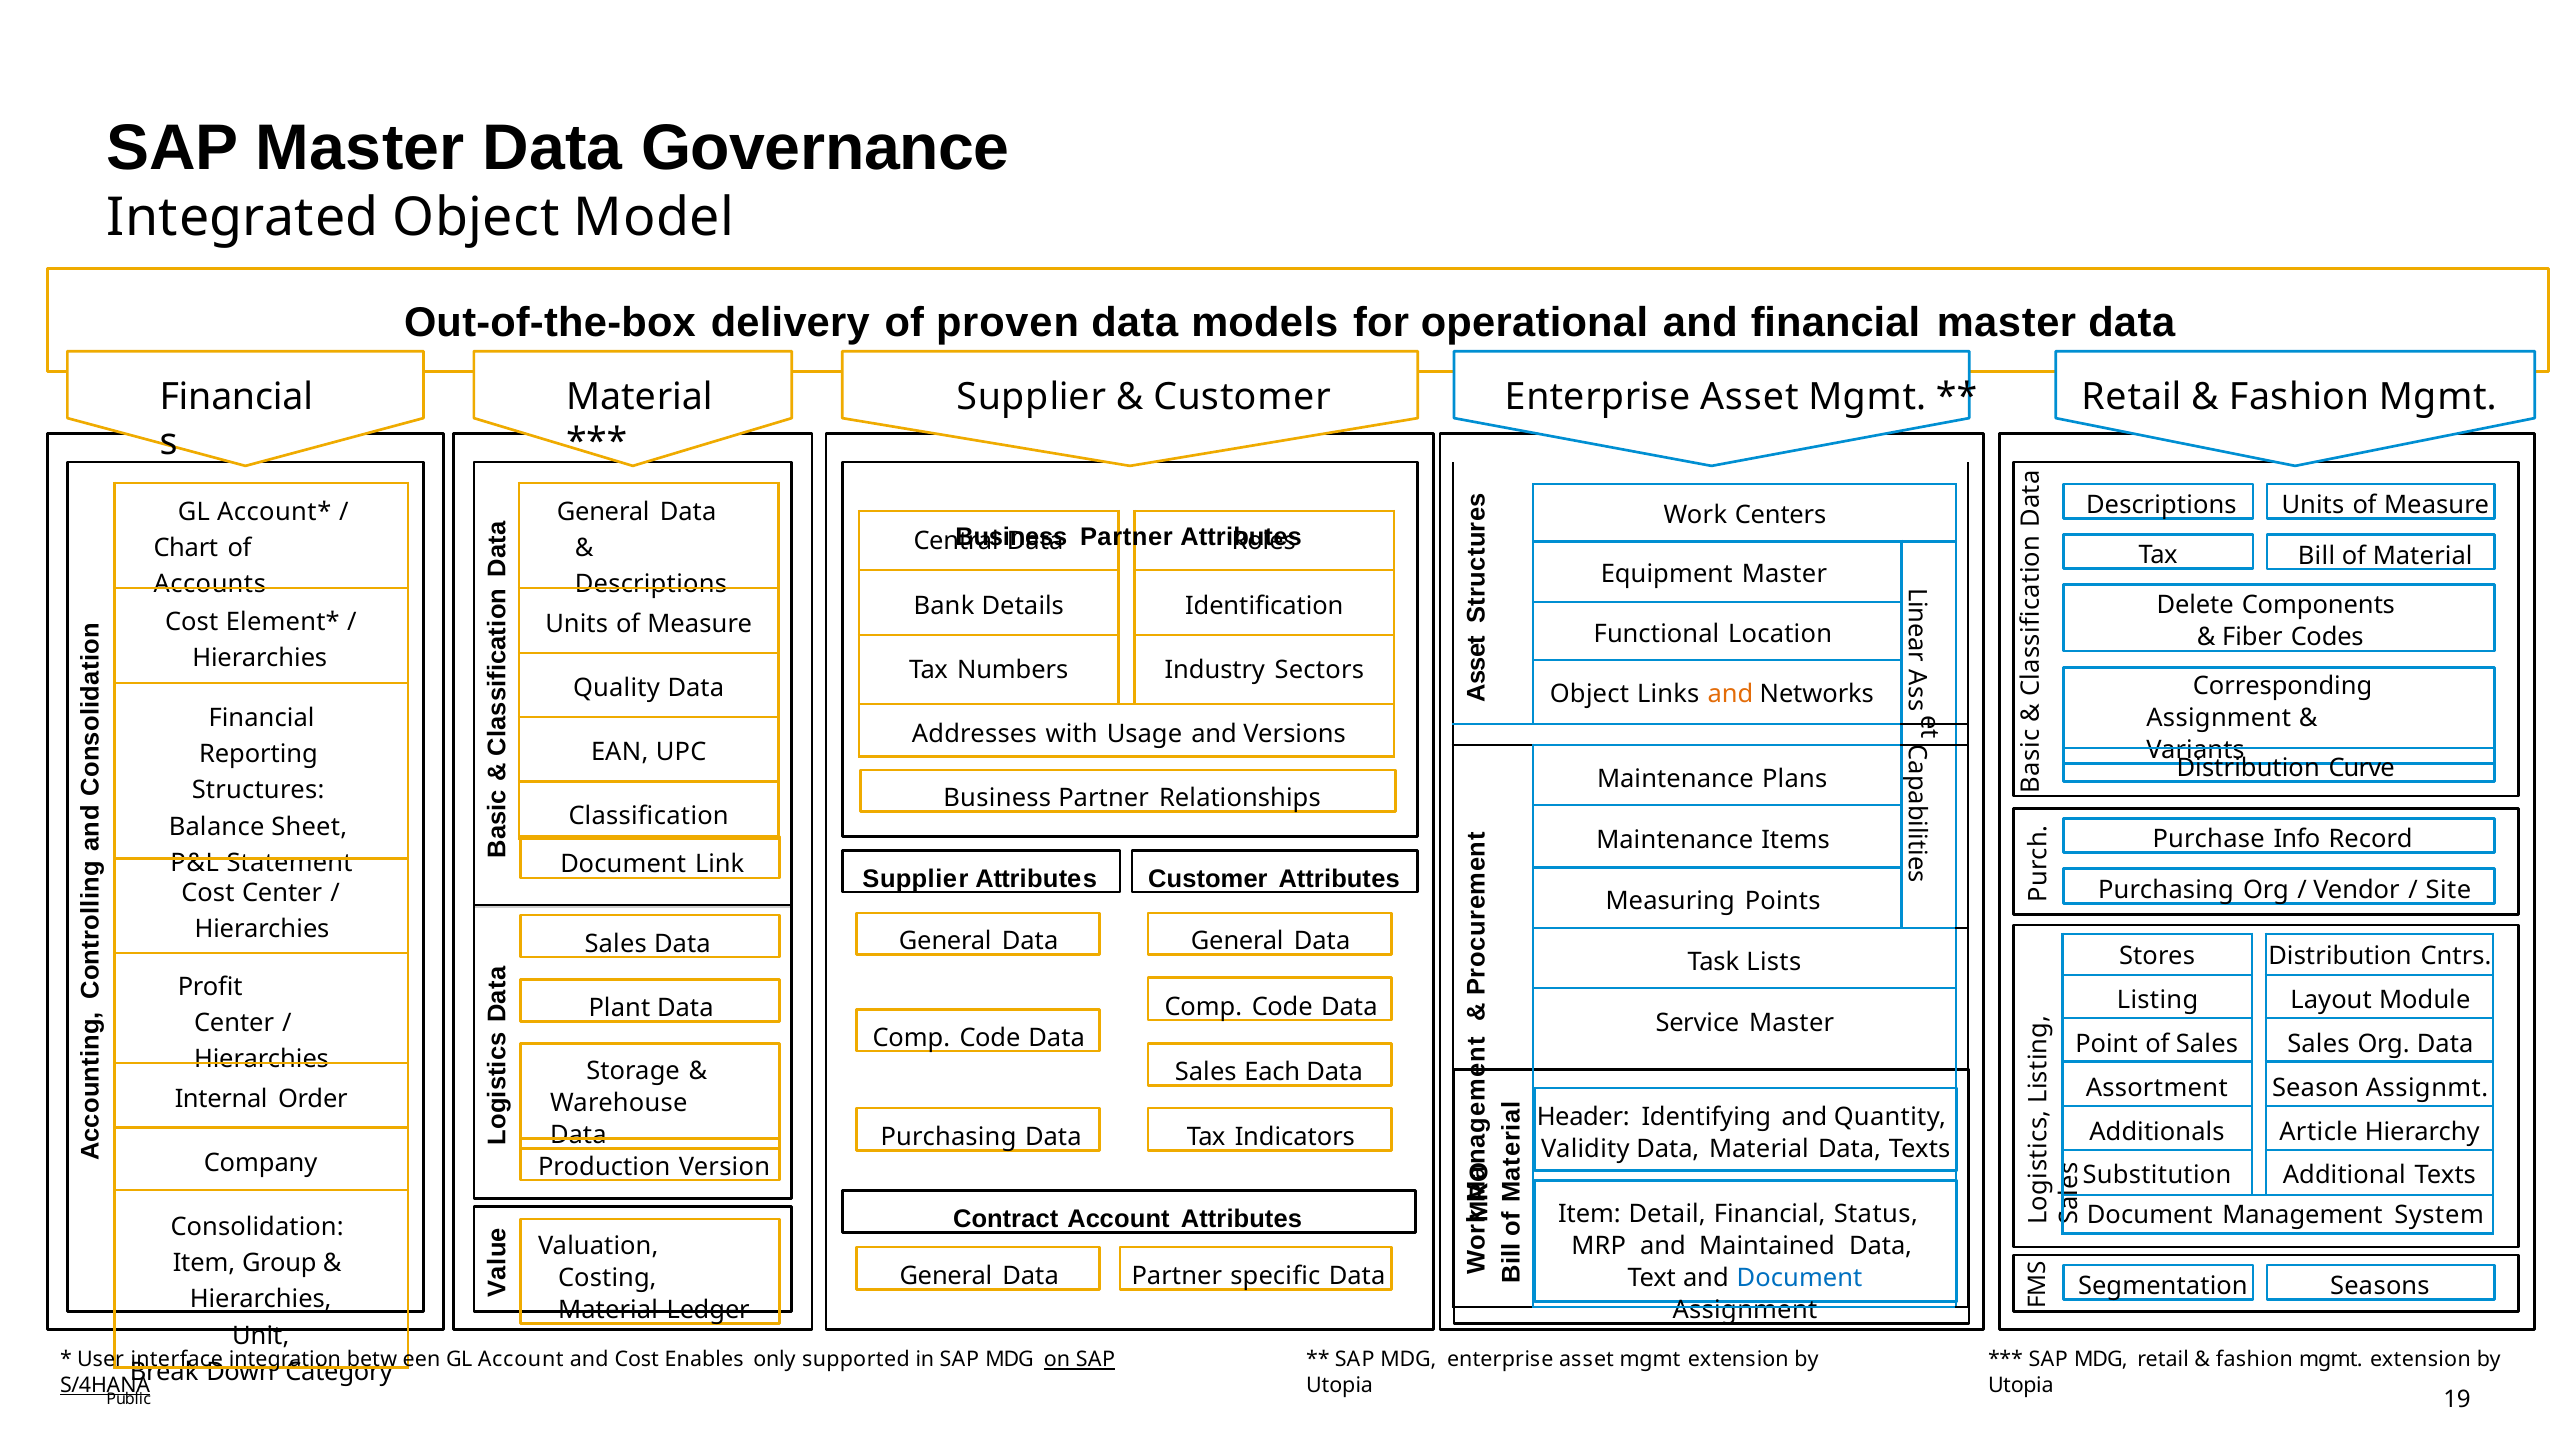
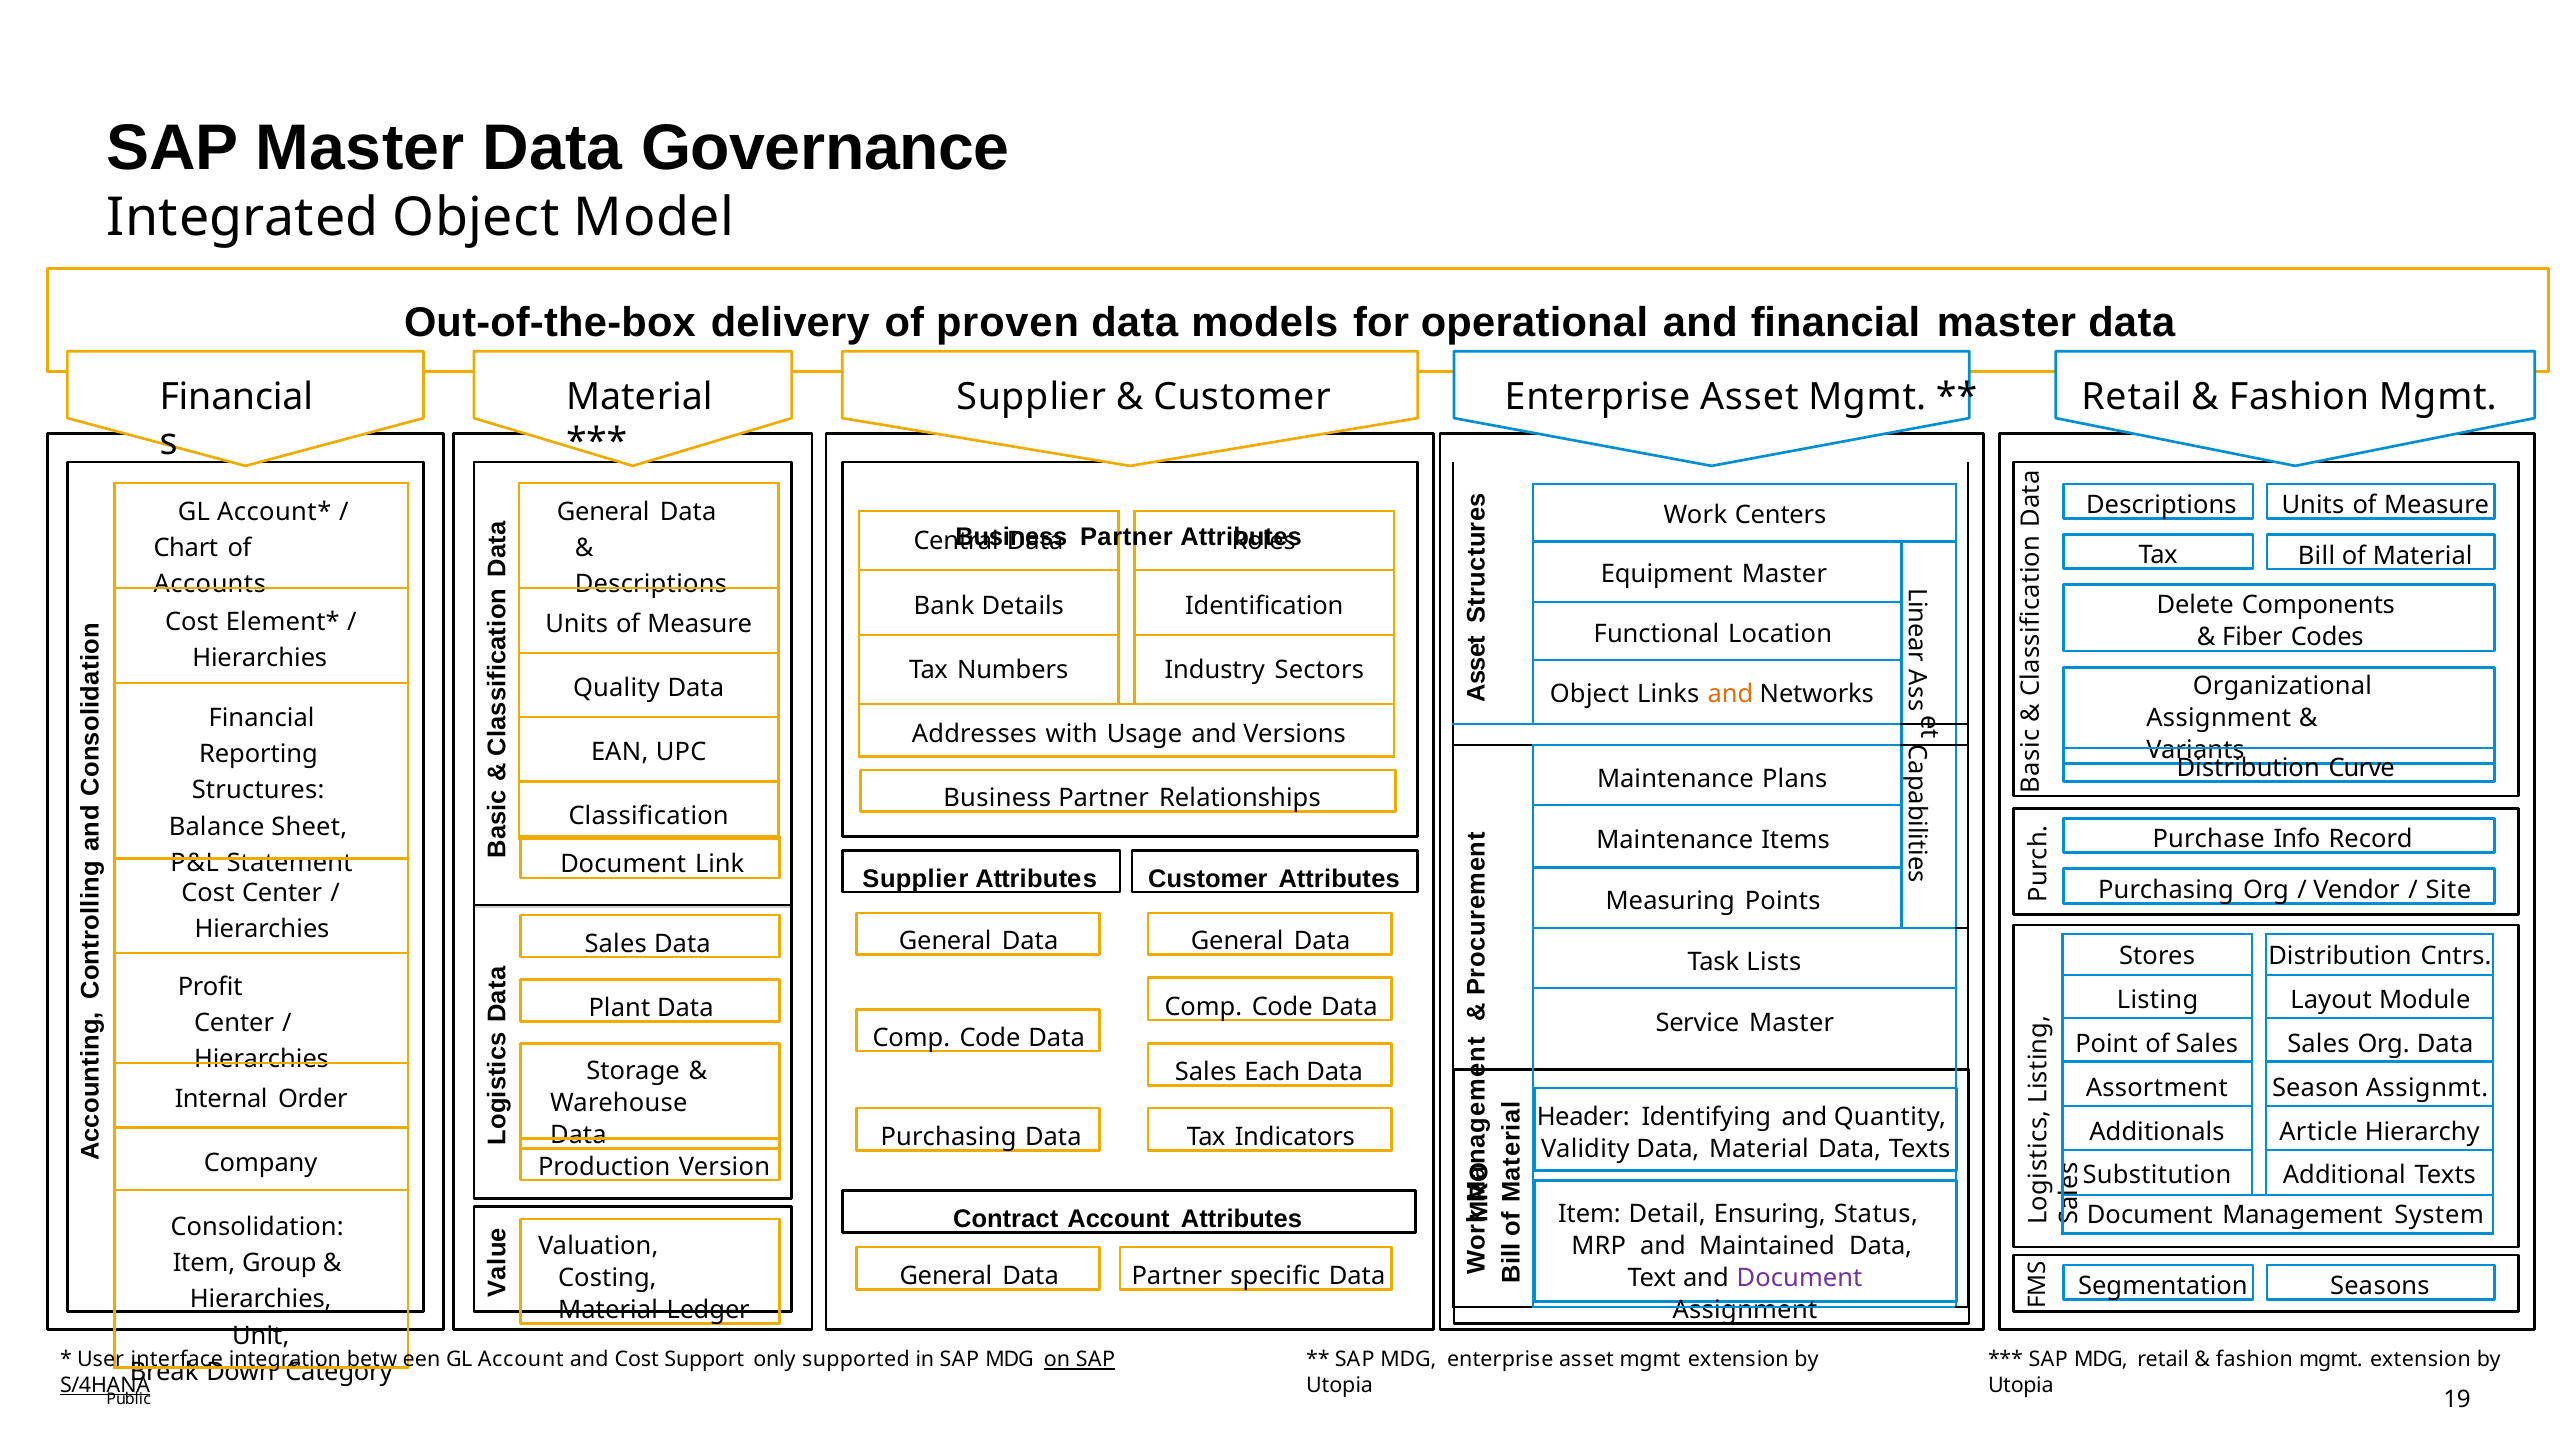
Corresponding: Corresponding -> Organizational (2282, 686)
Detail Financial: Financial -> Ensuring (1770, 1214)
Document colour: blue -> purple (1800, 1278)
Enables: Enables -> Support (704, 1359)
